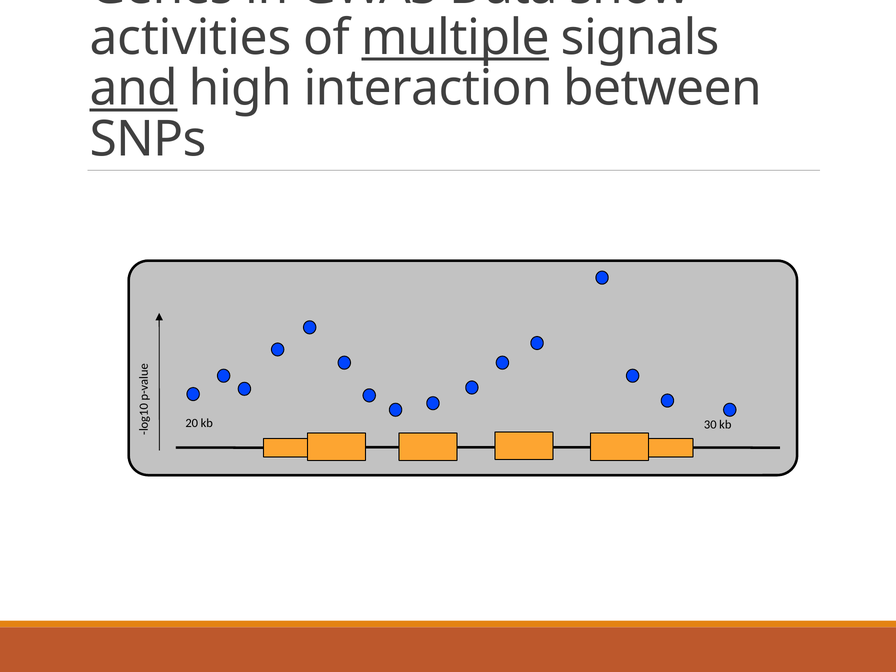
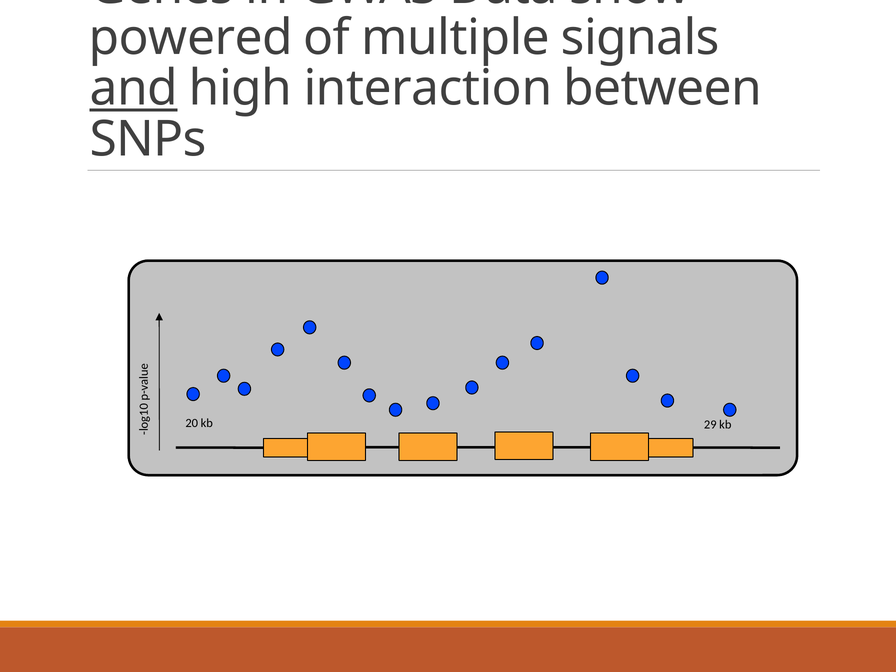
activities: activities -> powered (191, 38)
multiple underline: present -> none (456, 38)
30: 30 -> 29 (710, 425)
